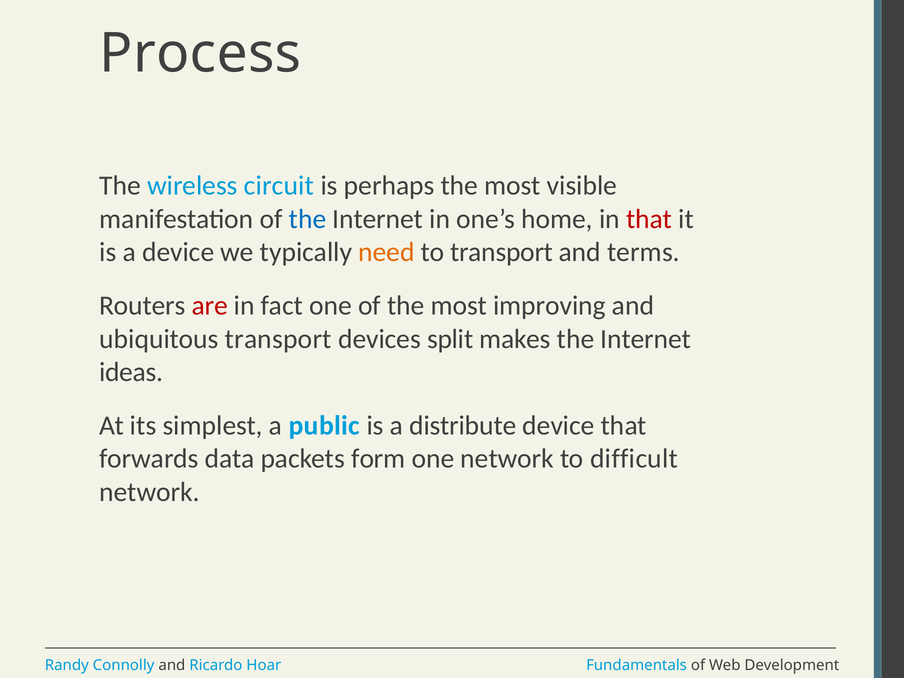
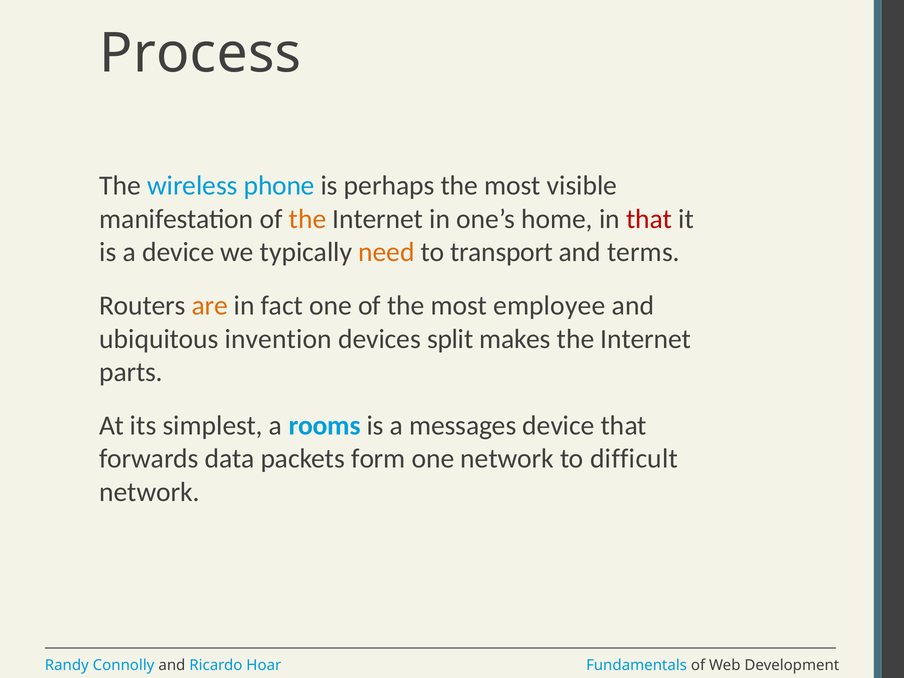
circuit: circuit -> phone (279, 186)
the colour: blue -> orange (308, 219)
are colour: red -> orange (210, 306)
improving: improving -> employee (549, 306)
ubiquitous transport: transport -> invention (278, 339)
ideas: ideas -> parts (131, 372)
public: public -> rooms (325, 426)
distribute: distribute -> messages (463, 426)
